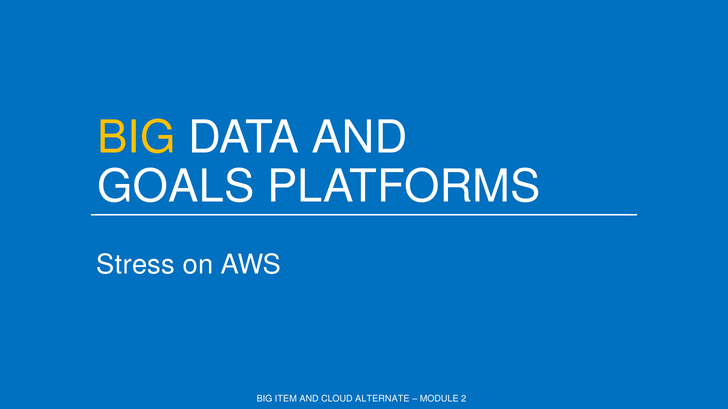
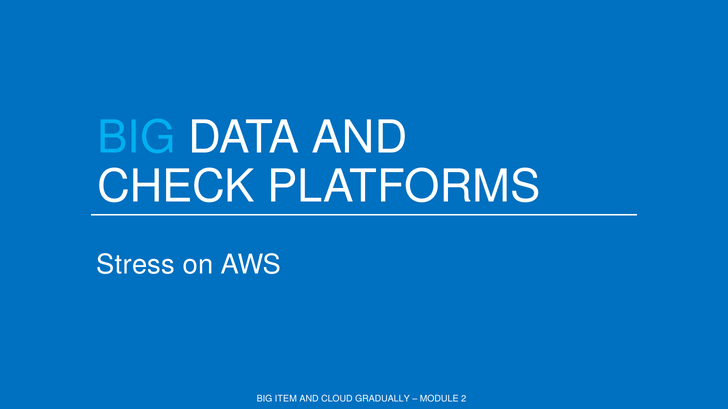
BIG colour: yellow -> light blue (136, 138)
GOALS: GOALS -> CHECK (176, 187)
ALTERNATE: ALTERNATE -> GRADUALLY (382, 399)
